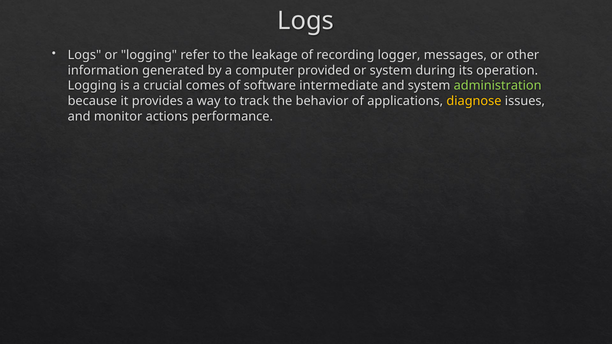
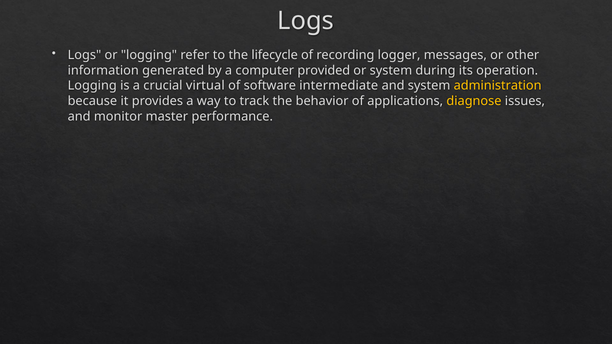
leakage: leakage -> lifecycle (275, 55)
comes: comes -> virtual (205, 86)
administration colour: light green -> yellow (498, 86)
actions: actions -> master (167, 116)
